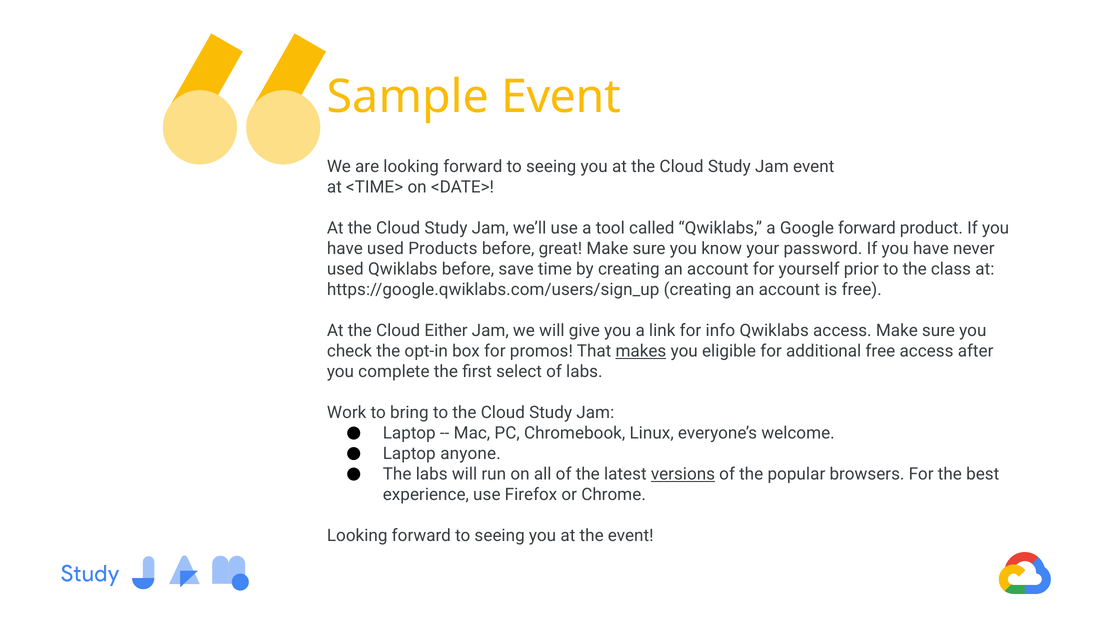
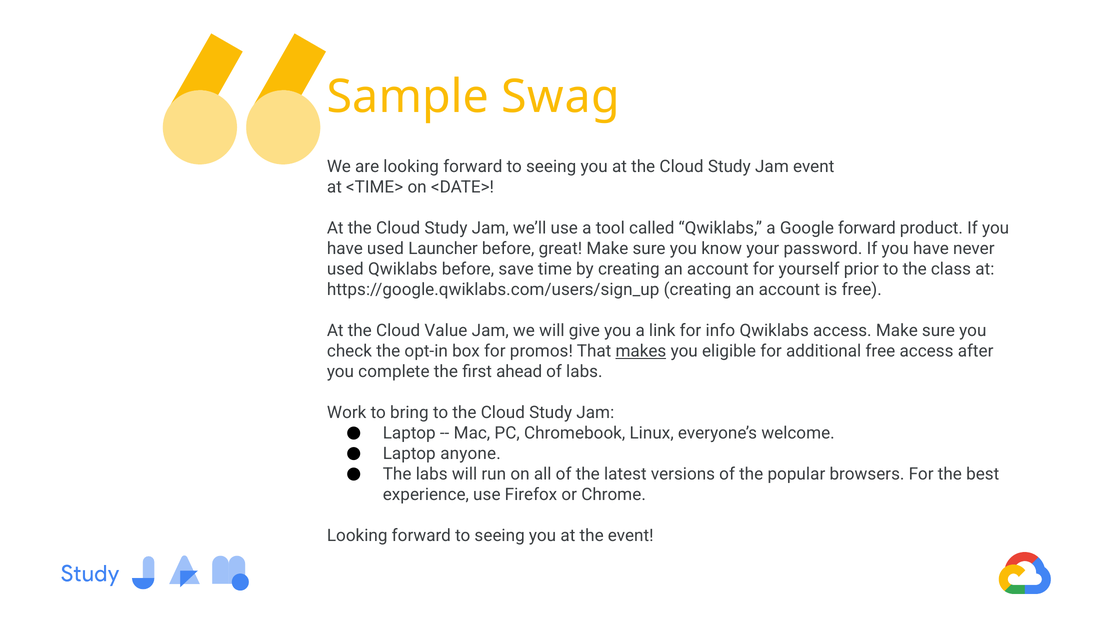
Sample Event: Event -> Swag (561, 97)
Products: Products -> Launcher (443, 248)
Either: Either -> Value (446, 331)
select: select -> ahead (519, 372)
versions underline: present -> none (683, 474)
